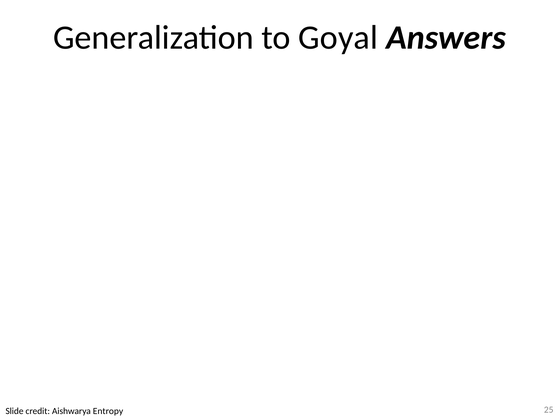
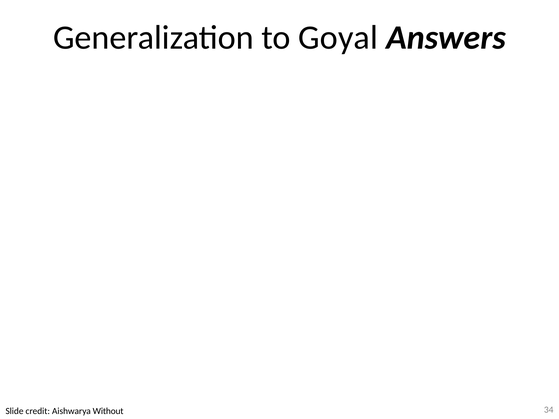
Entropy: Entropy -> Without (108, 411)
25: 25 -> 34 (549, 410)
